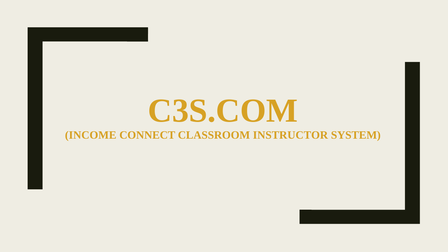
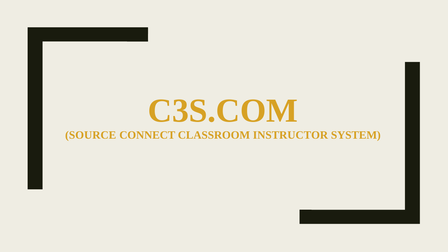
INCOME: INCOME -> SOURCE (91, 135)
